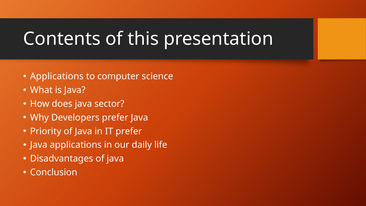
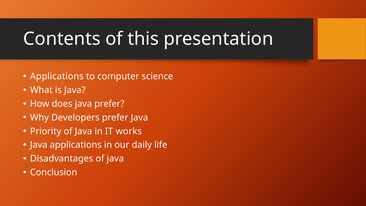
java sector: sector -> prefer (109, 104)
IT prefer: prefer -> works (129, 131)
